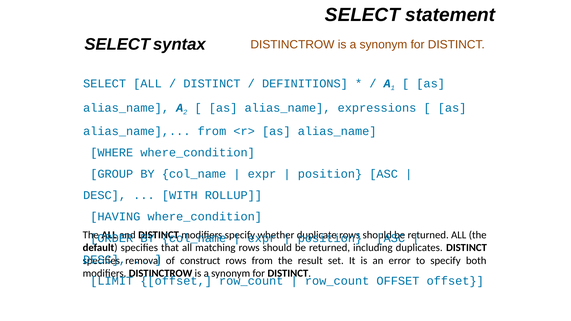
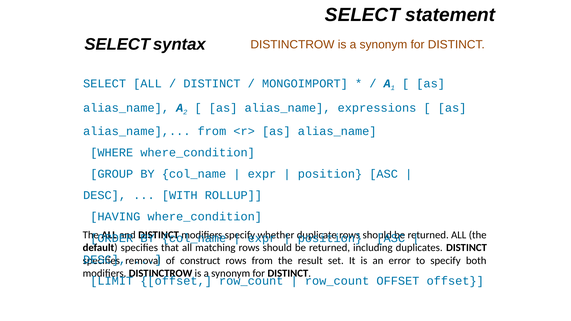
DEFINITIONS: DEFINITIONS -> MONGOIMPORT (305, 83)
